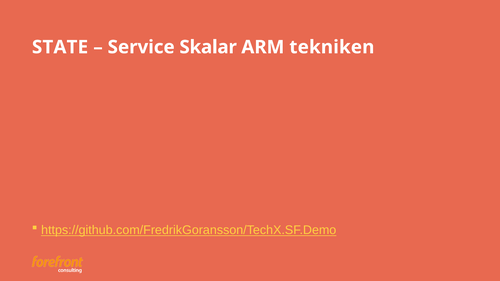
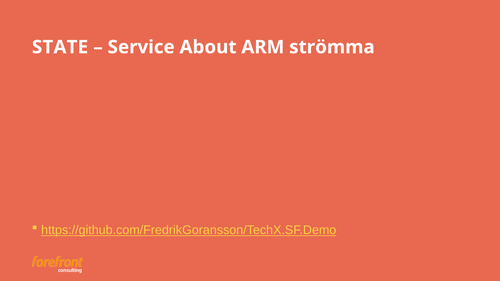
Skalar: Skalar -> About (208, 47)
tekniken: tekniken -> strömma (332, 47)
